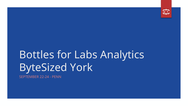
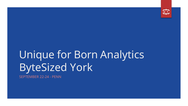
Bottles: Bottles -> Unique (37, 55)
Labs: Labs -> Born (86, 55)
